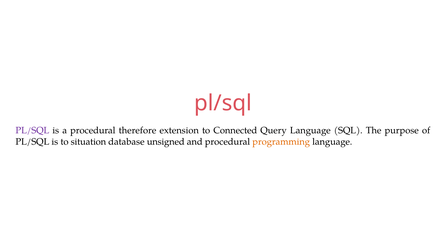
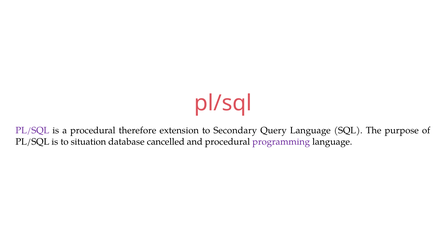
Connected: Connected -> Secondary (235, 131)
unsigned: unsigned -> cancelled (166, 142)
programming colour: orange -> purple (281, 142)
